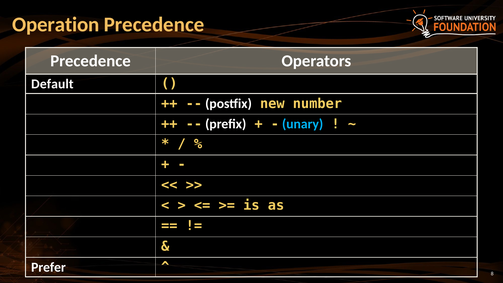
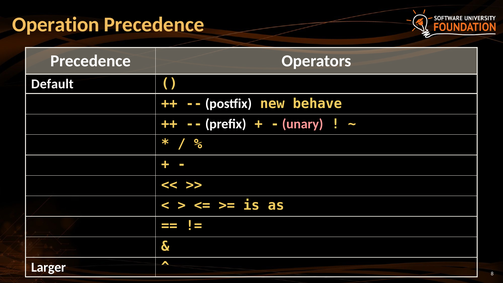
number: number -> behave (317, 104)
unary colour: light blue -> pink (303, 124)
Prefer: Prefer -> Larger (49, 267)
